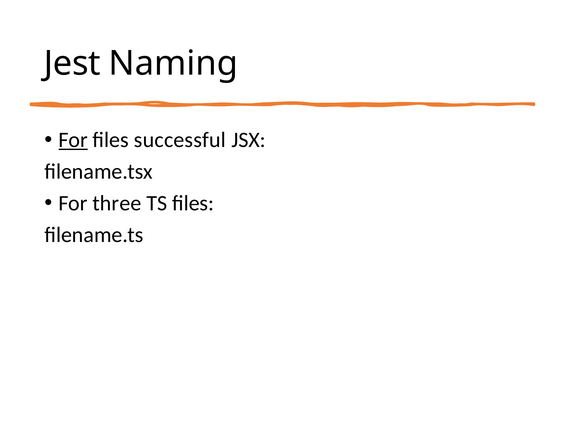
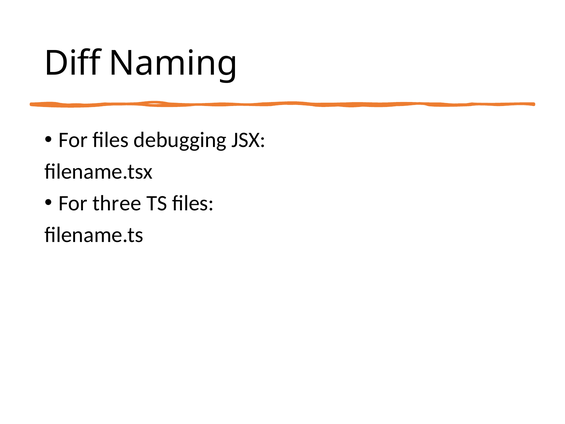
Jest: Jest -> Diff (72, 63)
For underline: present -> none (73, 140)
successful: successful -> debugging (180, 140)
